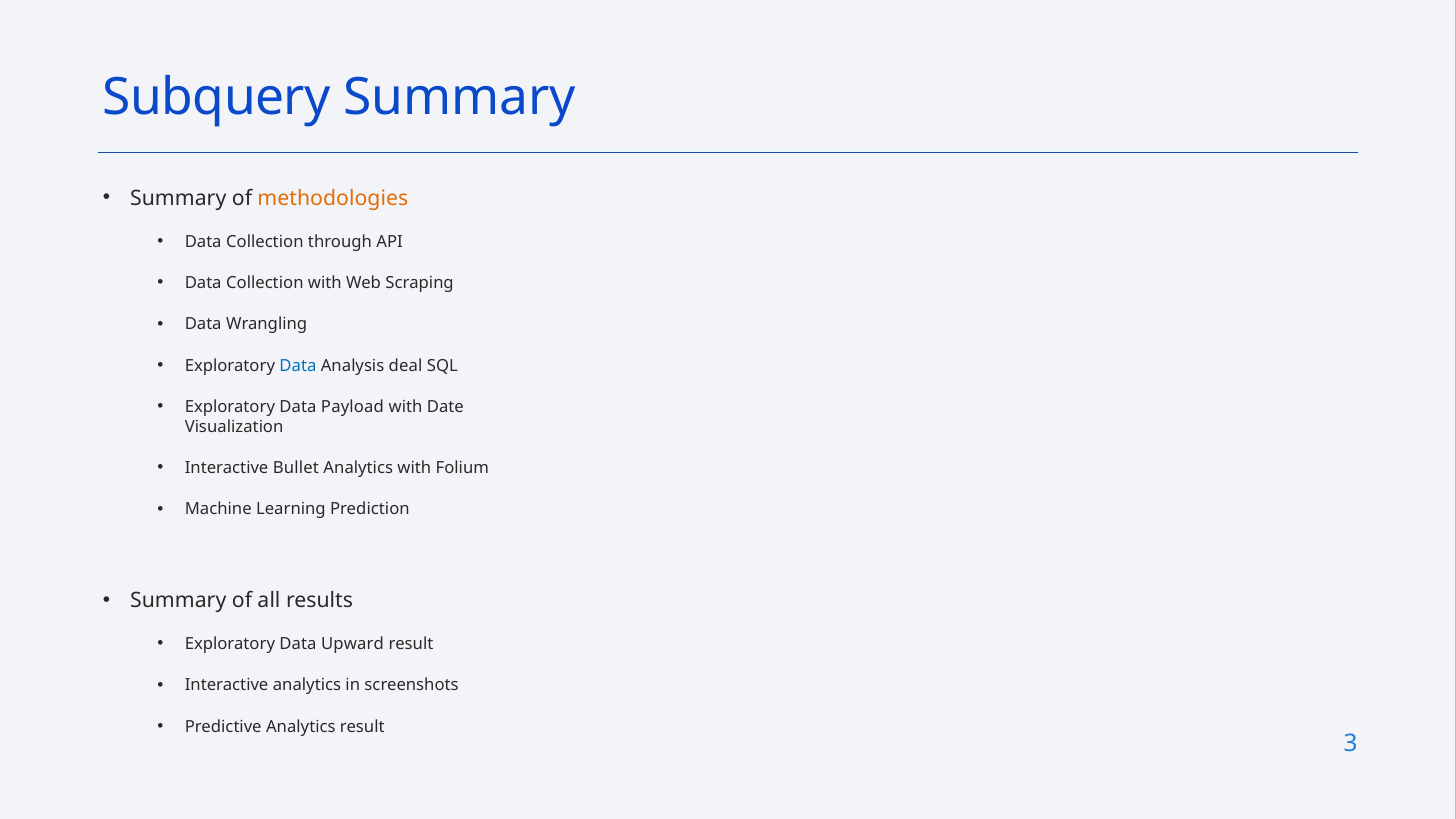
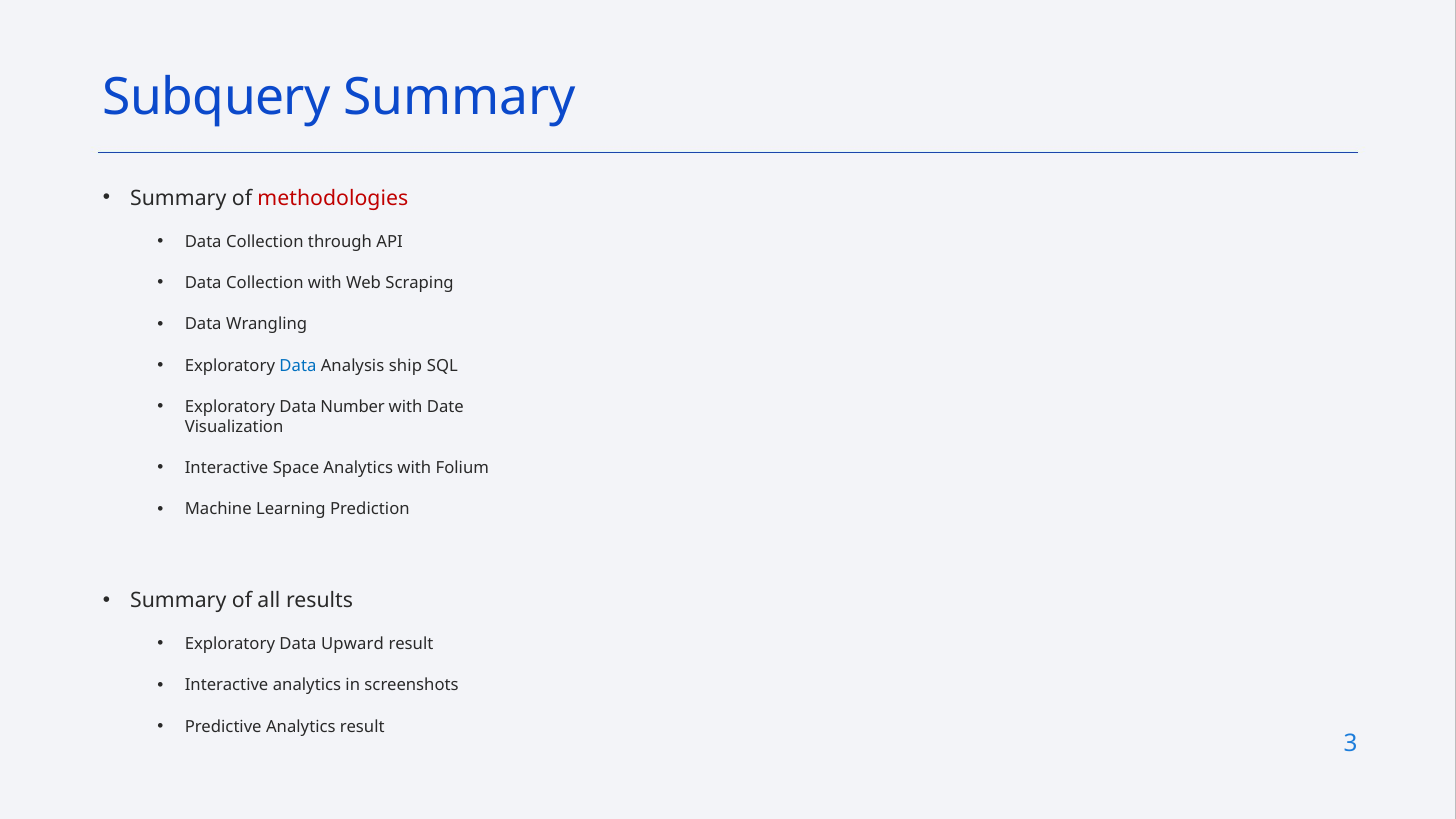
methodologies colour: orange -> red (333, 198)
deal: deal -> ship (406, 366)
Payload: Payload -> Number (353, 407)
Bullet: Bullet -> Space (296, 468)
